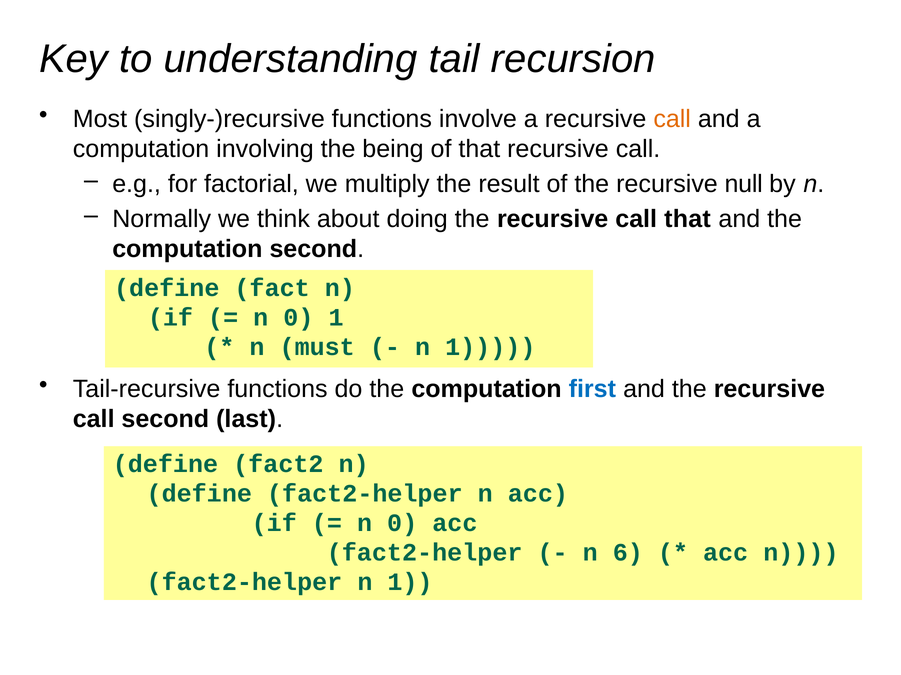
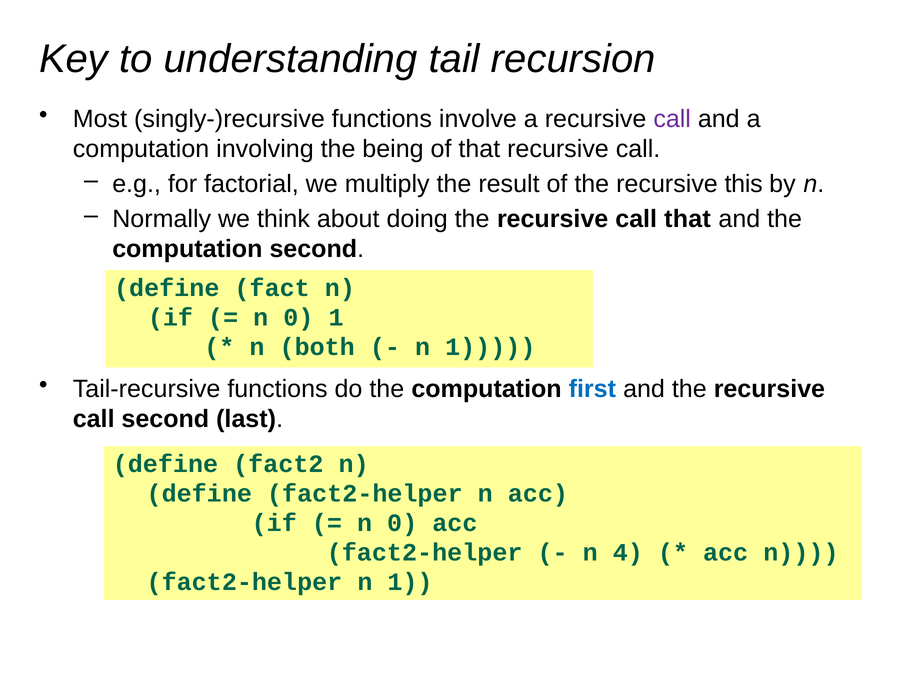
call colour: orange -> purple (672, 119)
null: null -> this (744, 184)
must: must -> both (317, 347)
6: 6 -> 4 (628, 553)
